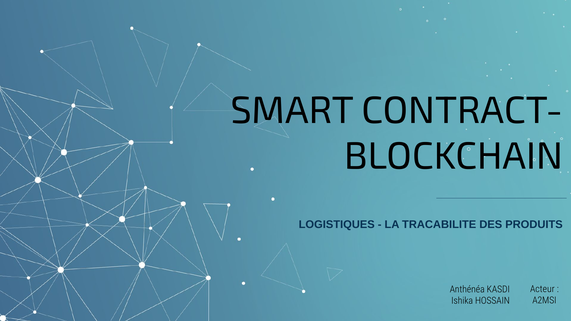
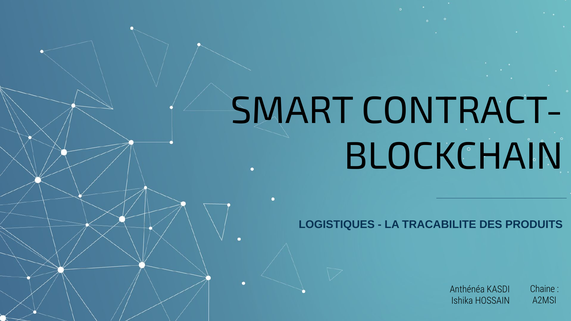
Acteur: Acteur -> Chaine (542, 289)
